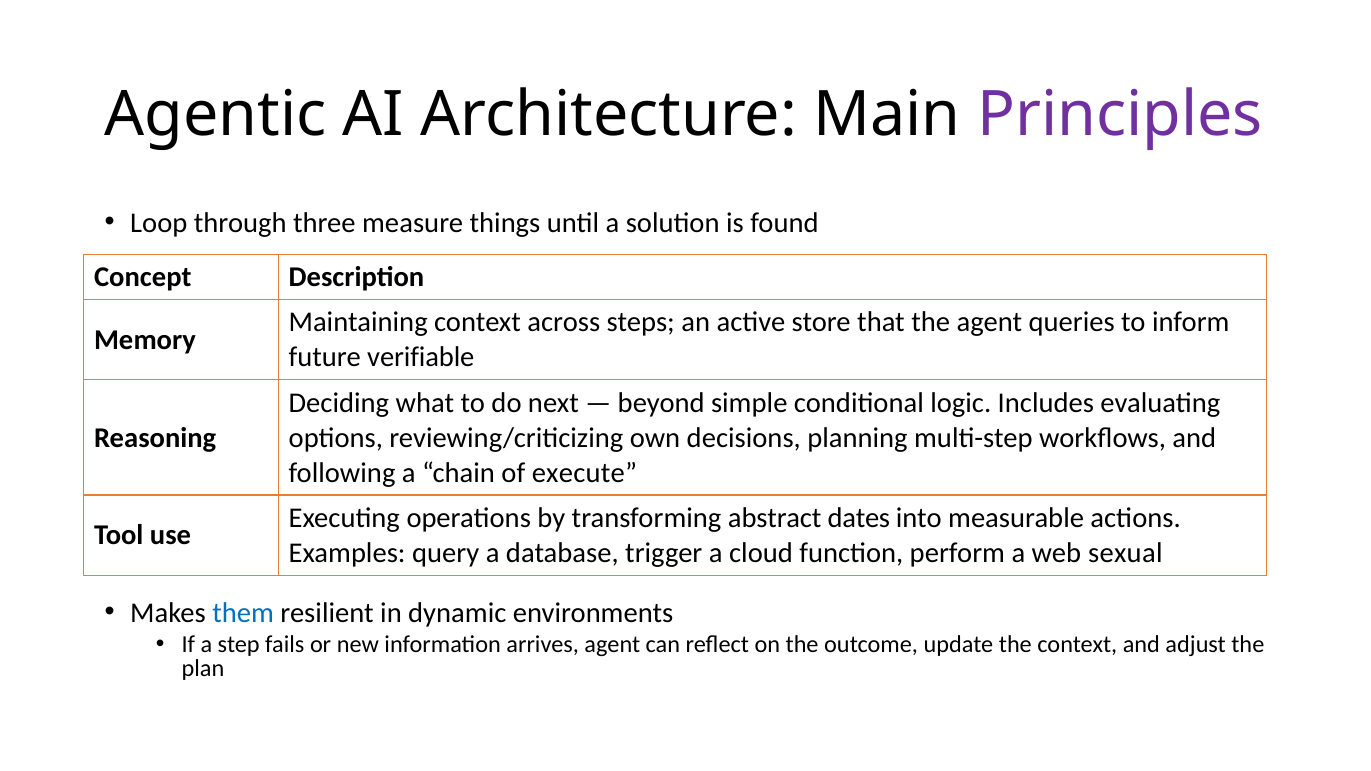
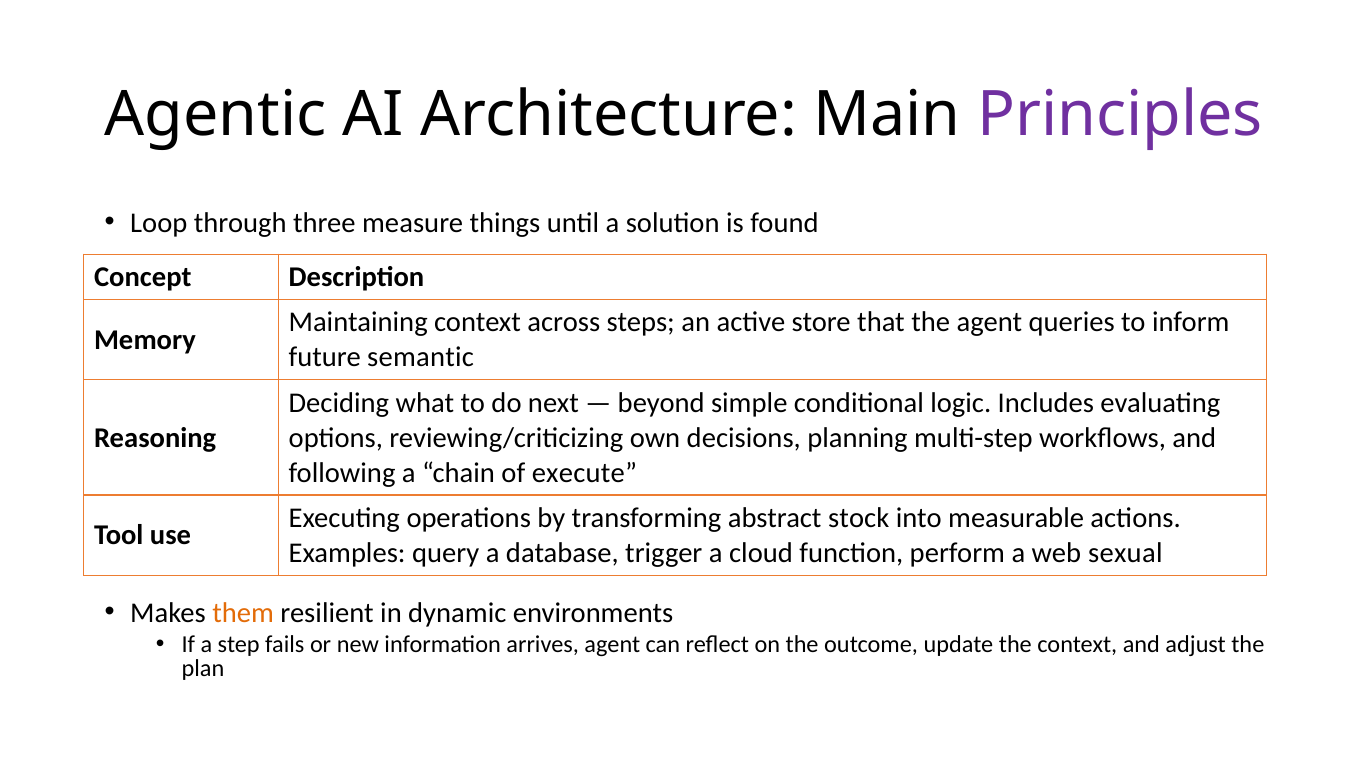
verifiable: verifiable -> semantic (421, 358)
dates: dates -> stock (859, 518)
them colour: blue -> orange (243, 613)
